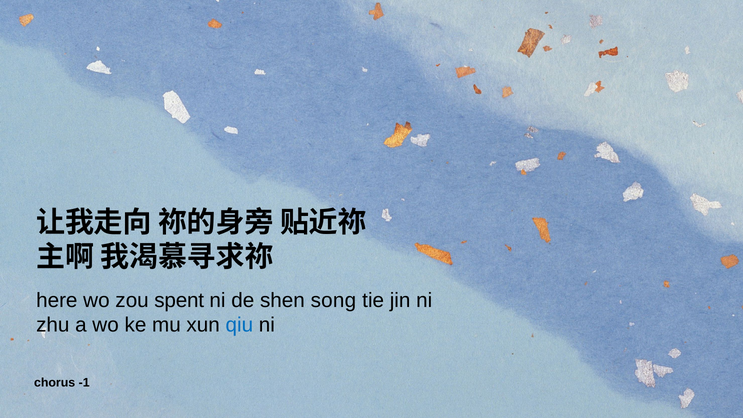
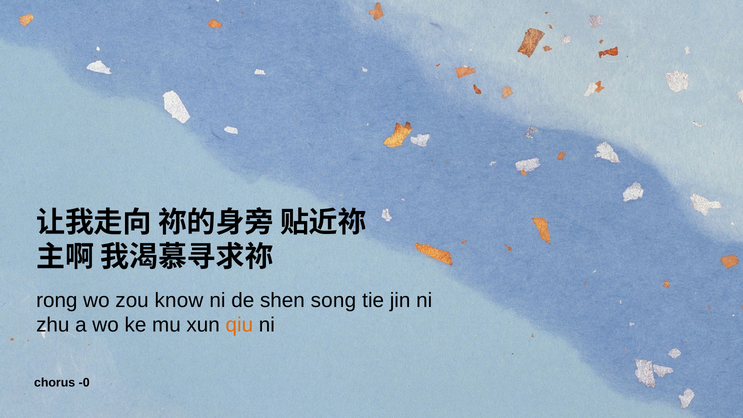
here: here -> rong (57, 300)
spent: spent -> know (179, 300)
qiu colour: blue -> orange (239, 325)
-1: -1 -> -0 (84, 383)
